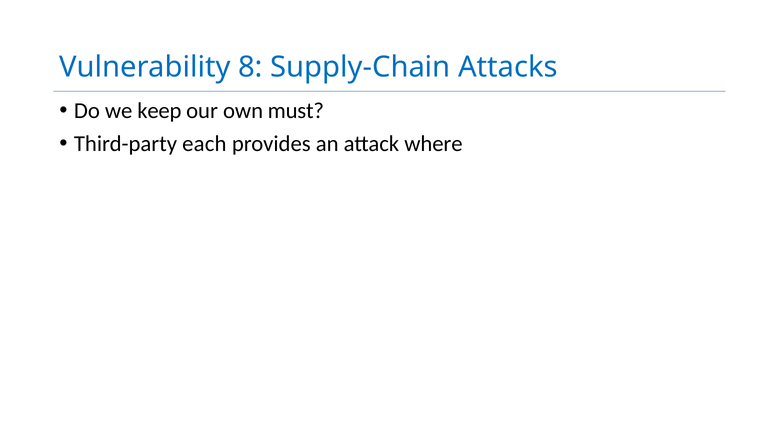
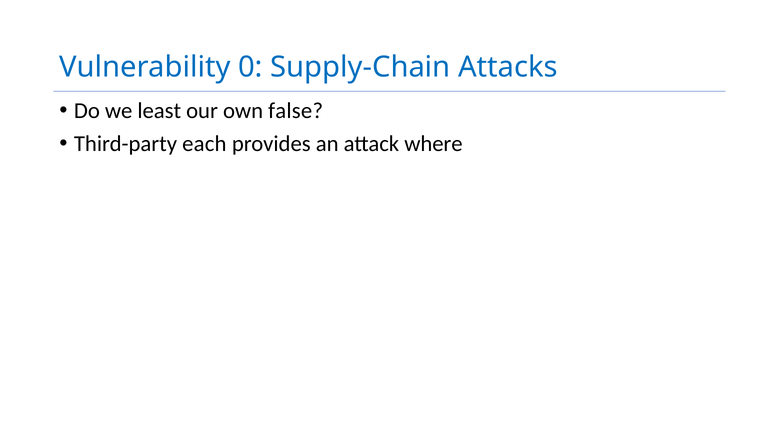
8: 8 -> 0 (250, 67)
keep: keep -> least (159, 111)
must: must -> false (296, 111)
